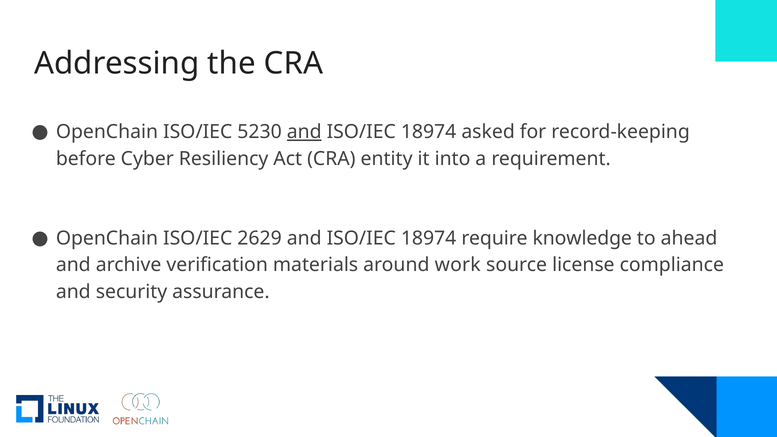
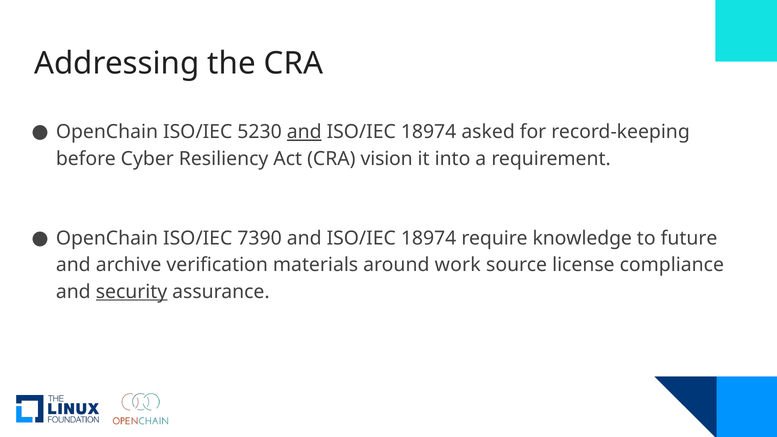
entity: entity -> vision (387, 159)
2629: 2629 -> 7390 (260, 238)
ahead: ahead -> future (689, 238)
security underline: none -> present (132, 292)
